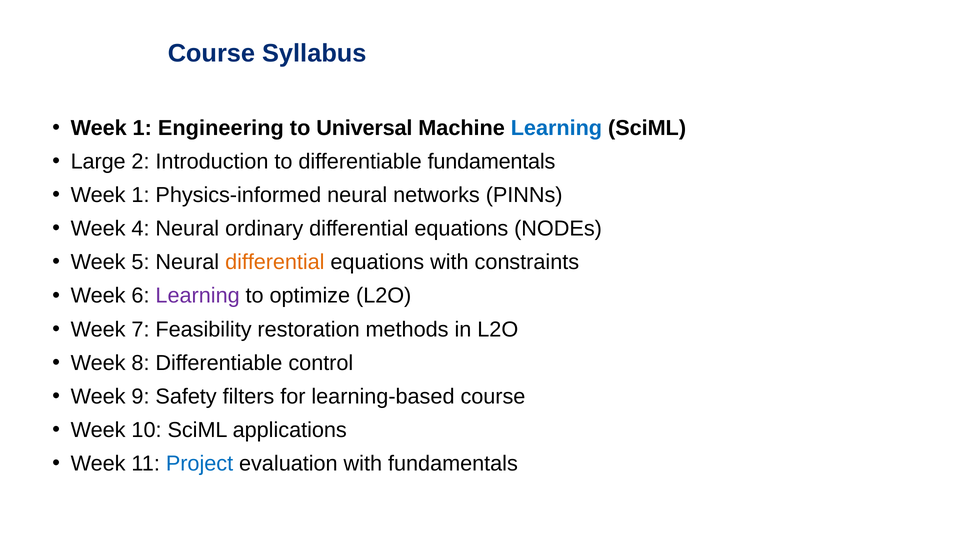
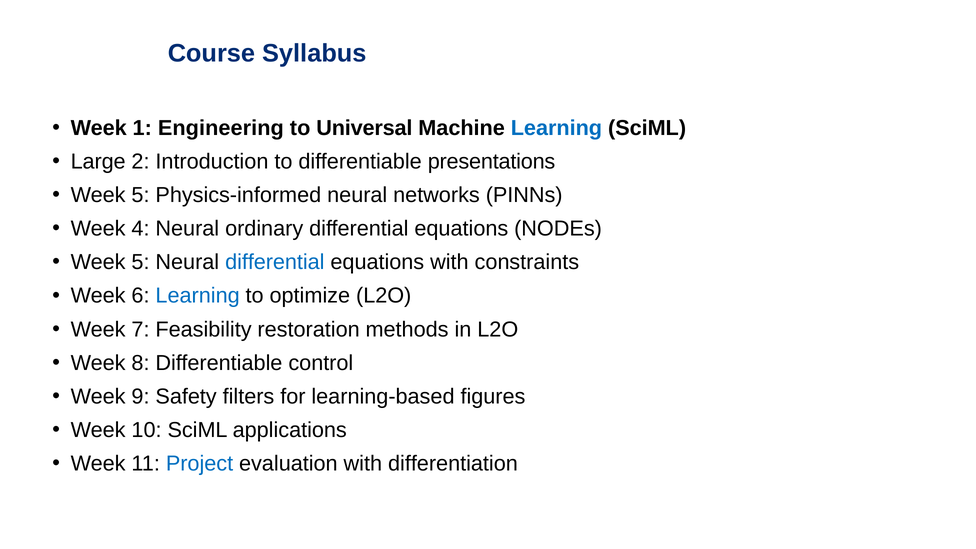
differentiable fundamentals: fundamentals -> presentations (492, 161)
1: 1 -> 5 (140, 195)
differential colour: orange -> blue (275, 262)
Learning colour: purple -> blue (198, 296)
learning-based course: course -> figures (493, 397)
with fundamentals: fundamentals -> differentiation (453, 464)
